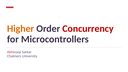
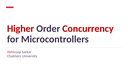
Higher colour: orange -> red (21, 29)
